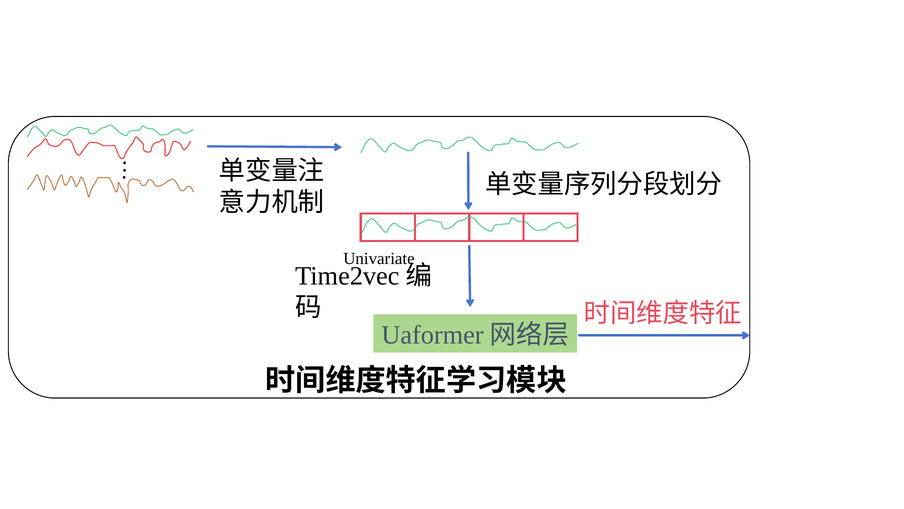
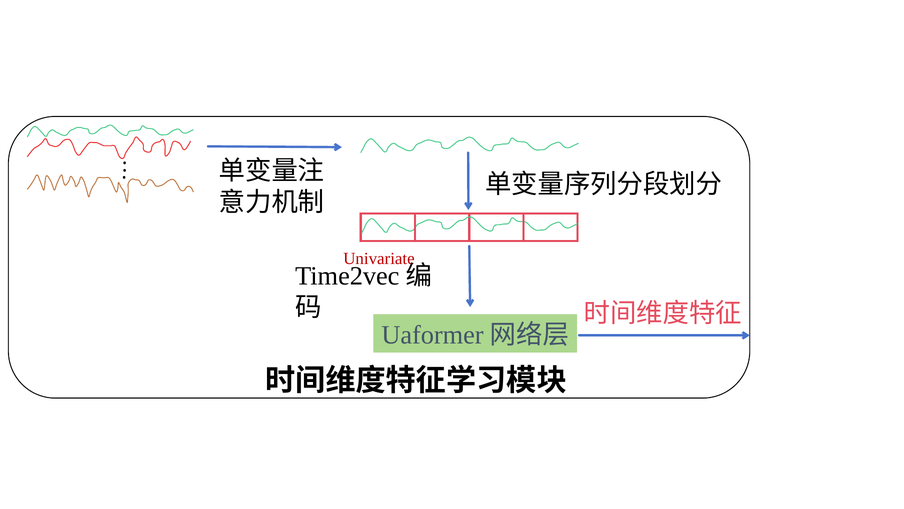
Univariate colour: black -> red (379, 258)
